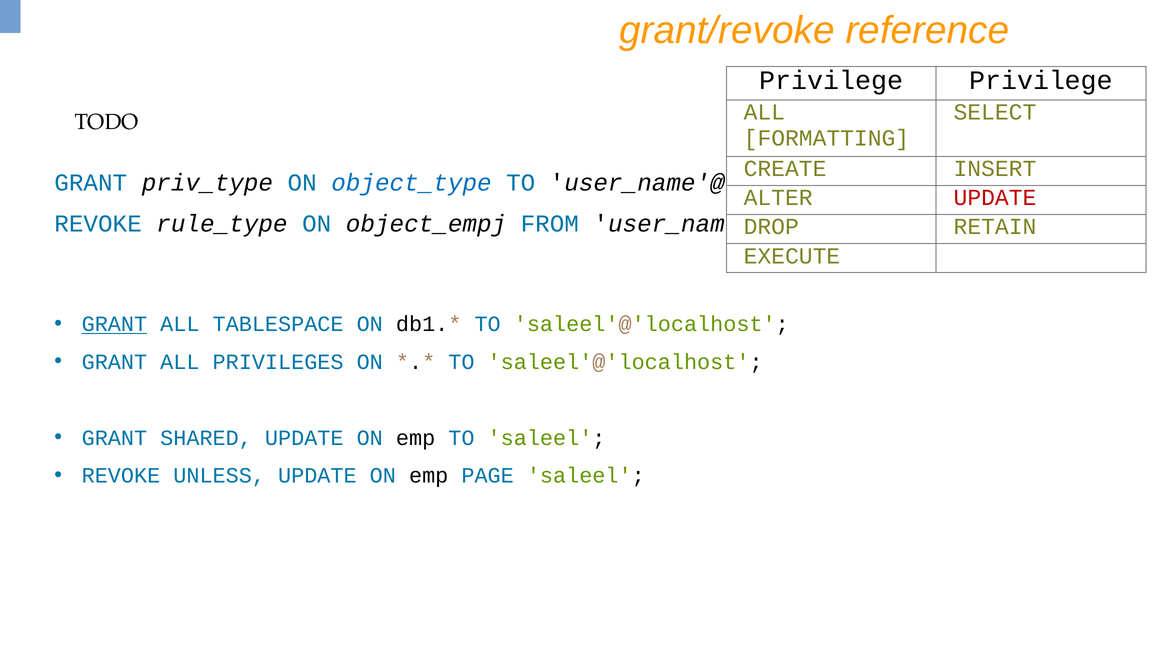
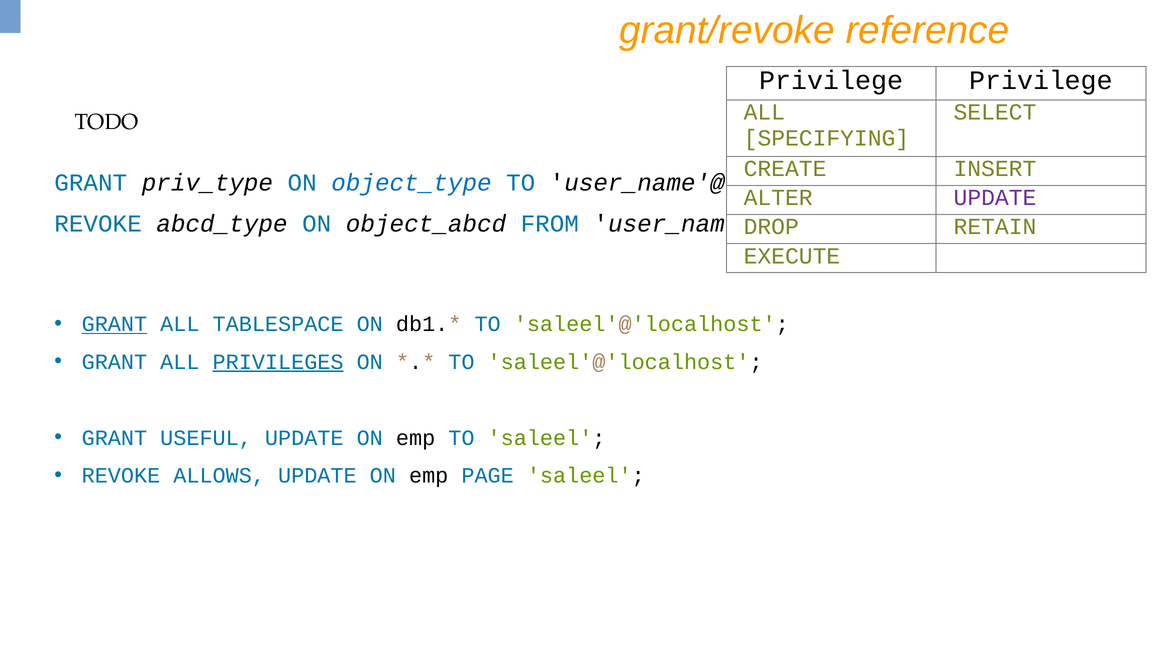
FORMATTING: FORMATTING -> SPECIFYING (826, 138)
UPDATE colour: red -> purple (995, 198)
rule_type: rule_type -> abcd_type (222, 224)
object_empj: object_empj -> object_abcd (426, 224)
PRIVILEGES underline: none -> present (278, 362)
SHARED: SHARED -> USEFUL (206, 438)
UNLESS: UNLESS -> ALLOWS (219, 476)
